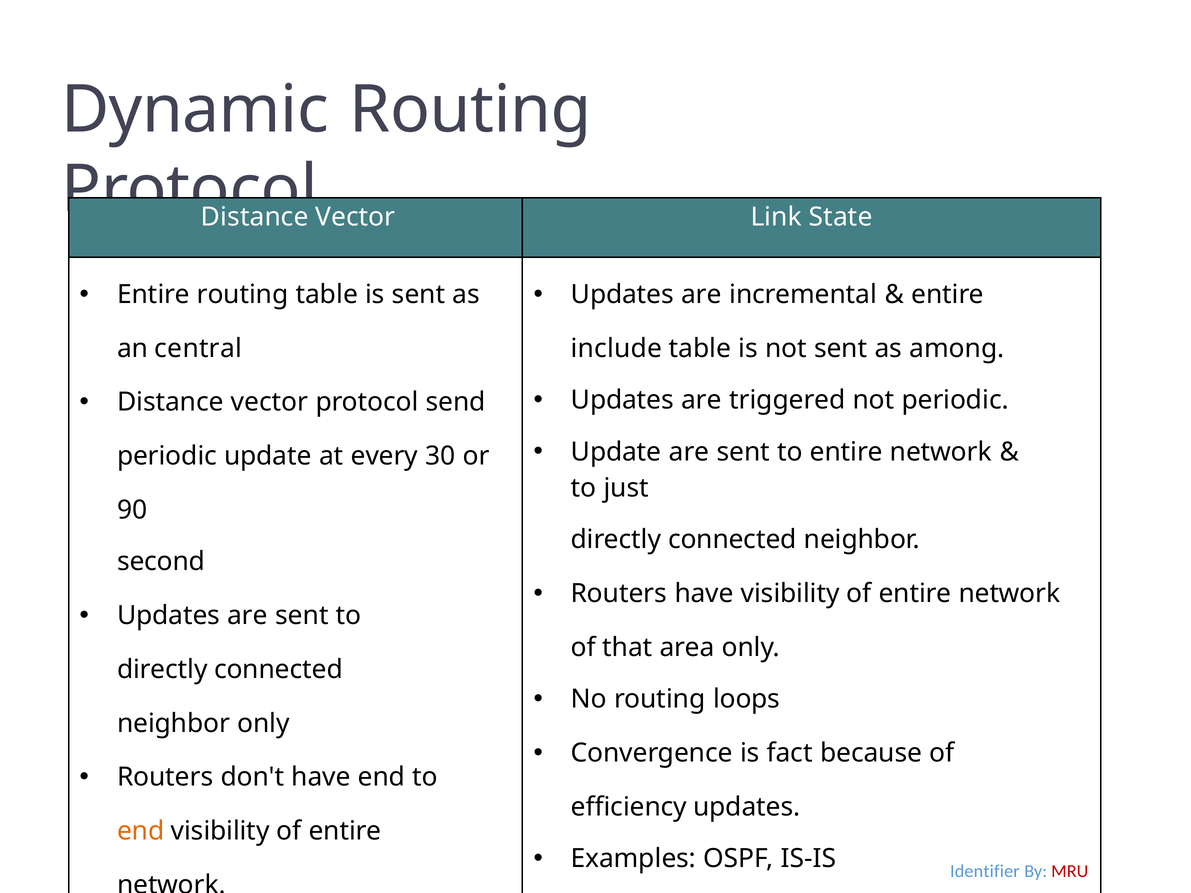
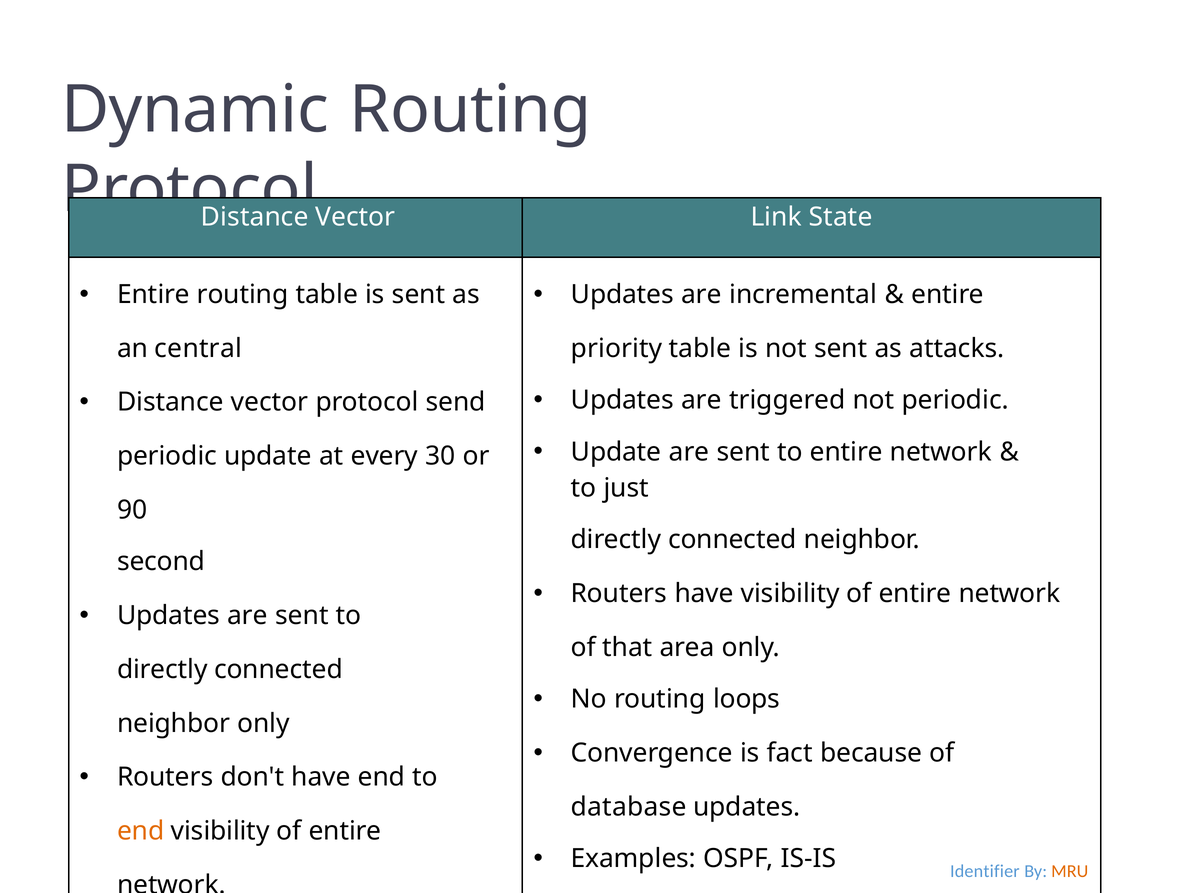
include: include -> priority (617, 348)
among: among -> attacks (957, 348)
efficiency: efficiency -> database (629, 807)
MRU colour: red -> orange (1070, 872)
